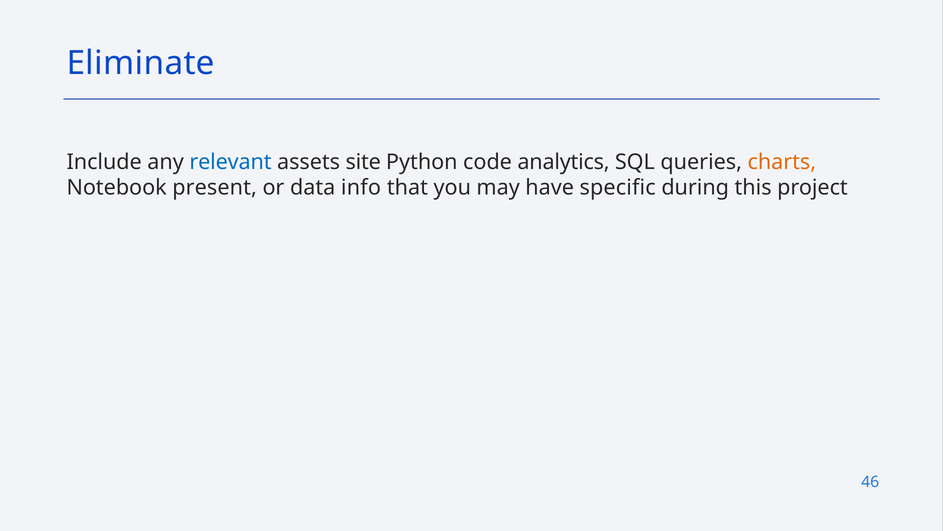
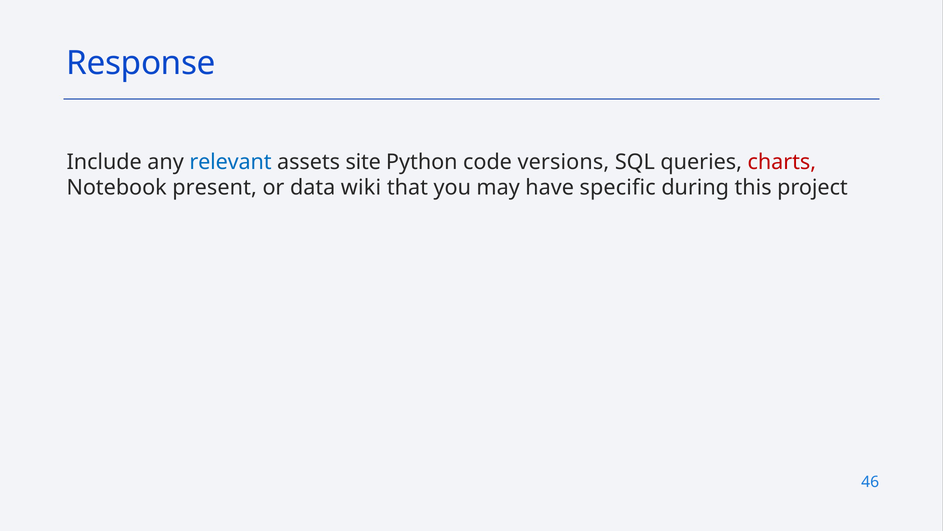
Eliminate: Eliminate -> Response (141, 63)
analytics: analytics -> versions (563, 162)
charts colour: orange -> red (782, 162)
info: info -> wiki (361, 188)
